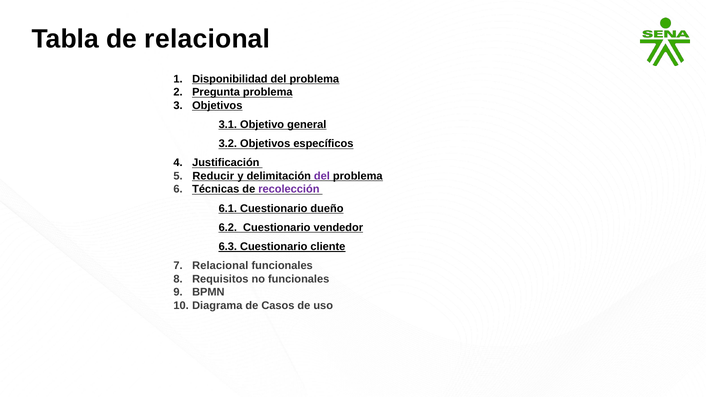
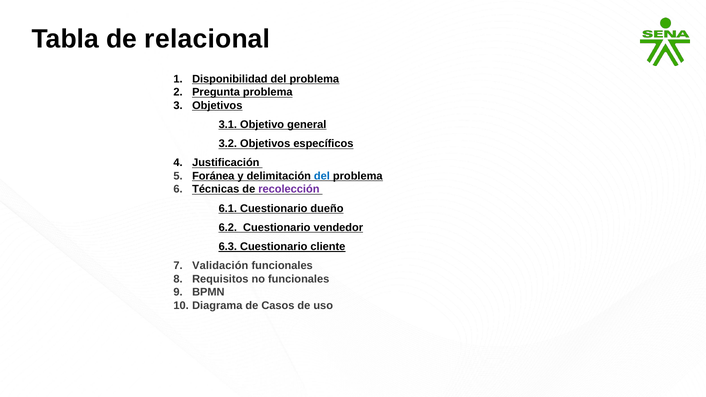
Reducir: Reducir -> Foránea (213, 176)
del colour: purple -> blue (322, 176)
Relacional: Relacional -> Validación (220, 266)
